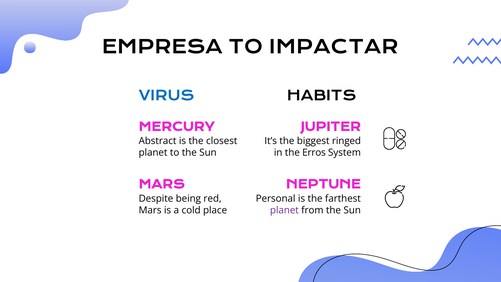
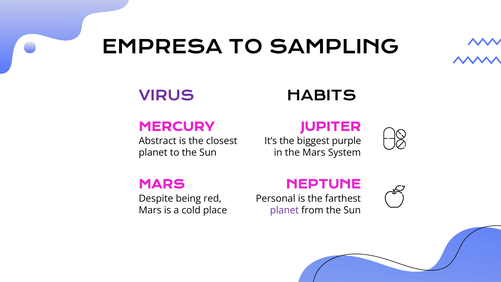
IMPACTAR: IMPACTAR -> SAMPLING (334, 47)
VIRUS colour: blue -> purple (167, 96)
ringed: ringed -> purple (347, 141)
the Erros: Erros -> Mars (314, 153)
